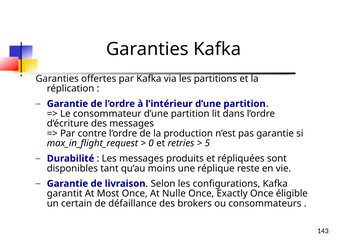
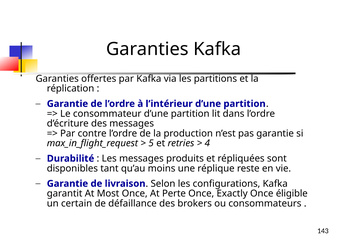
0: 0 -> 5 (151, 143)
5: 5 -> 4 (207, 143)
Nulle: Nulle -> Perte (174, 193)
